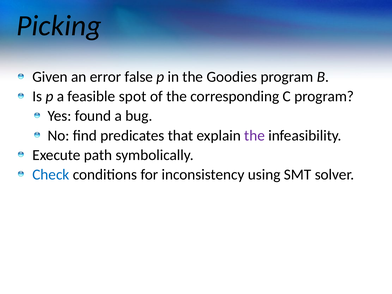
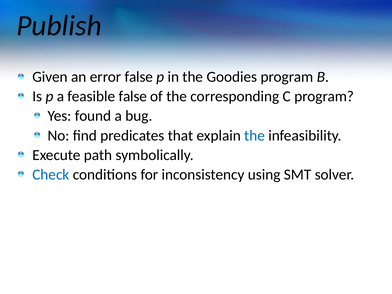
Picking: Picking -> Publish (59, 26)
feasible spot: spot -> false (133, 96)
the colour: purple -> blue (255, 135)
